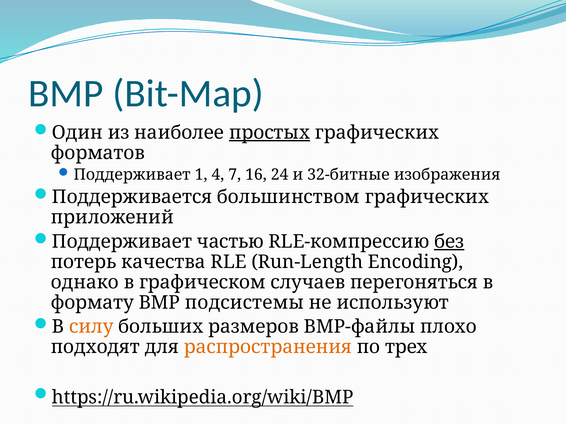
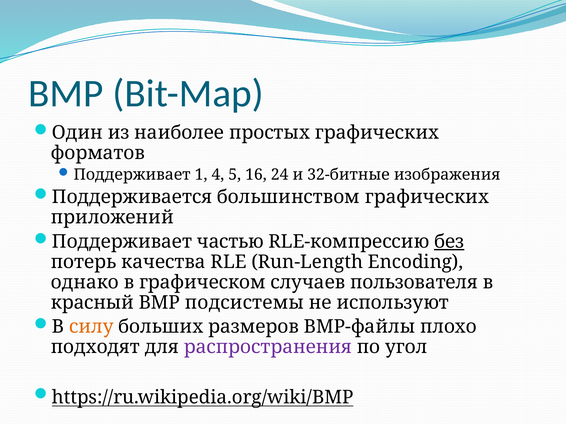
простых underline: present -> none (270, 133)
7: 7 -> 5 (235, 175)
перегоняться: перегоняться -> пользователя (414, 283)
формату: формату -> красный (92, 303)
распространения colour: orange -> purple (268, 347)
трех: трех -> угол (406, 347)
